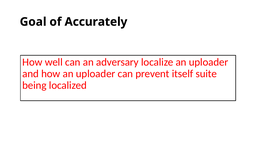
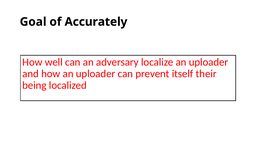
suite: suite -> their (206, 74)
